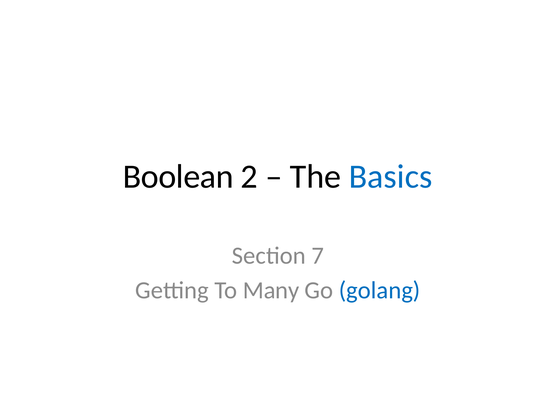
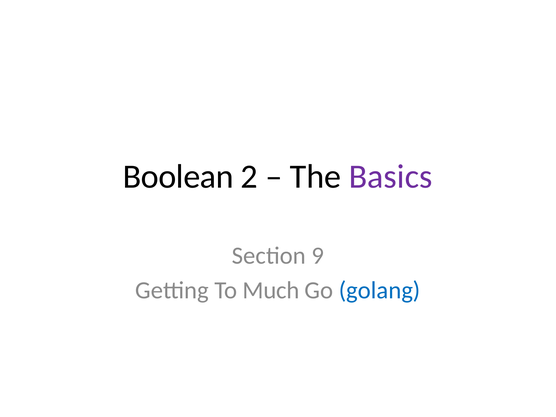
Basics colour: blue -> purple (391, 177)
7: 7 -> 9 (318, 256)
Many: Many -> Much (271, 290)
